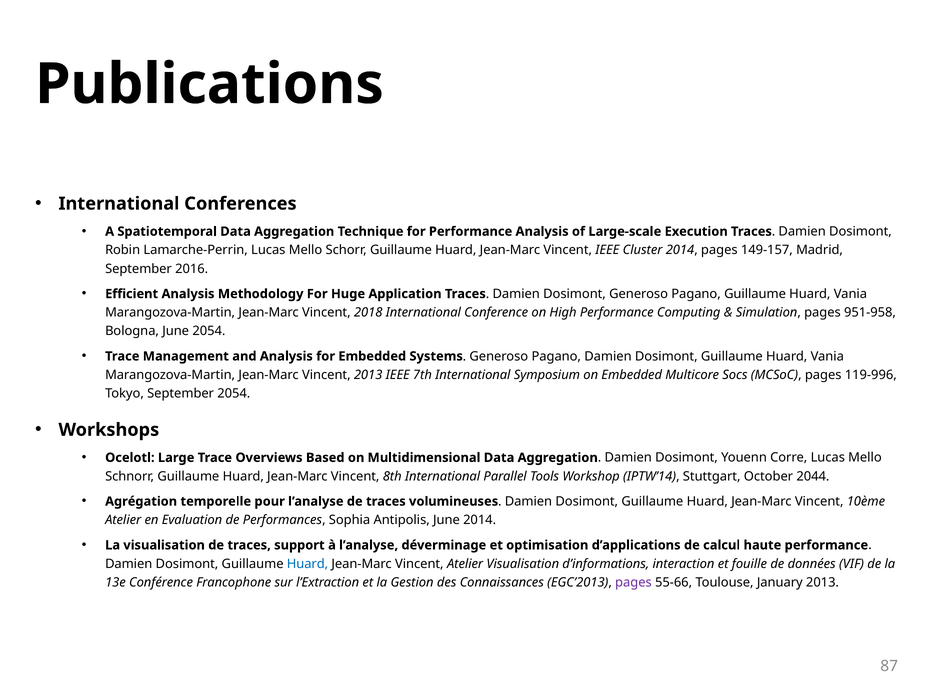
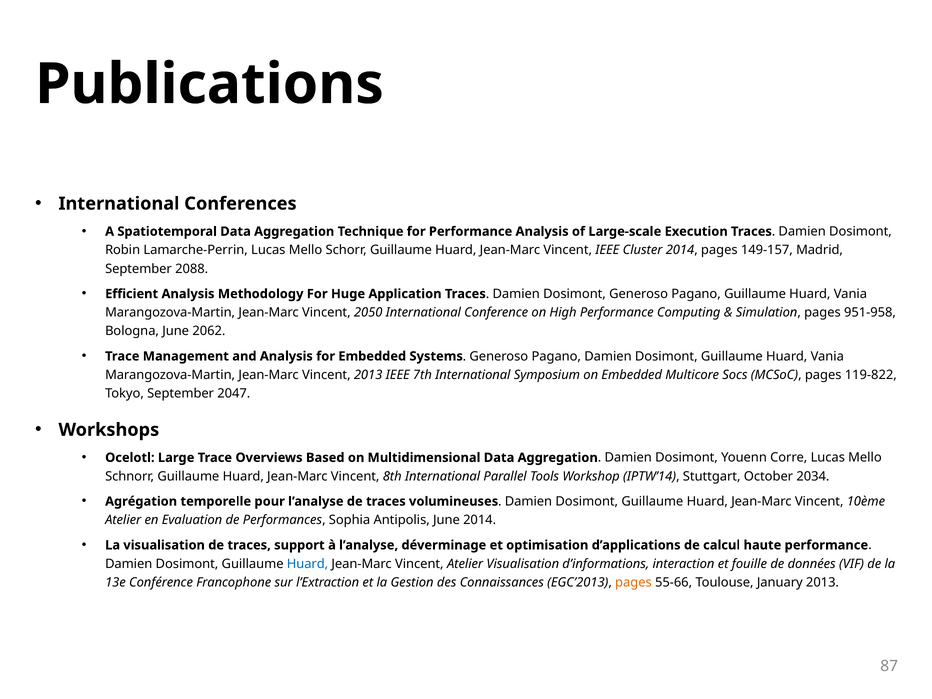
2016: 2016 -> 2088 (192, 269)
2018: 2018 -> 2050 (368, 312)
June 2054: 2054 -> 2062 (209, 331)
119-996: 119-996 -> 119-822 (871, 375)
September 2054: 2054 -> 2047 (234, 394)
2044: 2044 -> 2034 (813, 476)
pages colour: purple -> orange (633, 582)
